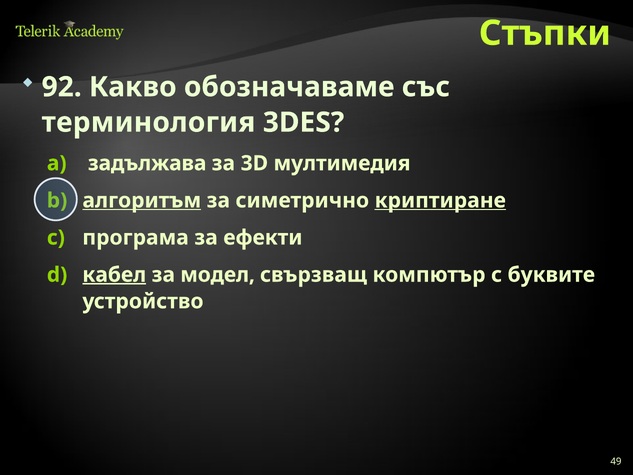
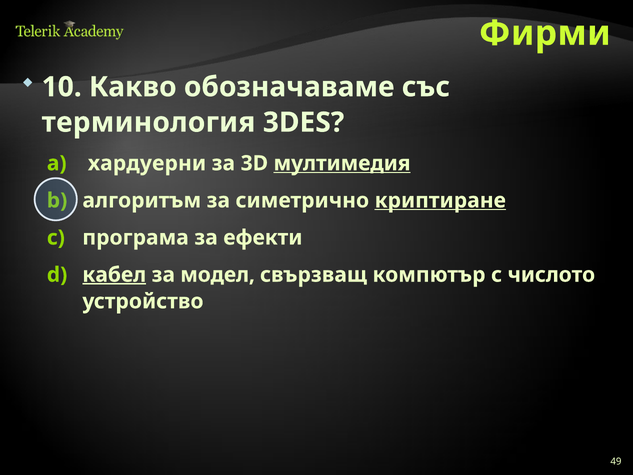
Стъпки: Стъпки -> Фирми (545, 33)
92: 92 -> 10 (62, 87)
задължава: задължава -> хардуерни (147, 163)
мултимедия underline: none -> present (342, 163)
алгоритъм underline: present -> none (142, 200)
буквите: буквите -> числото (551, 275)
